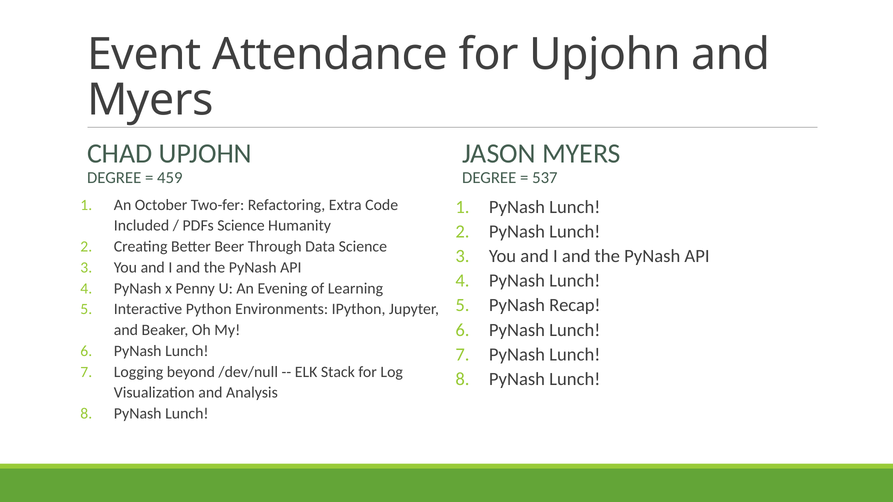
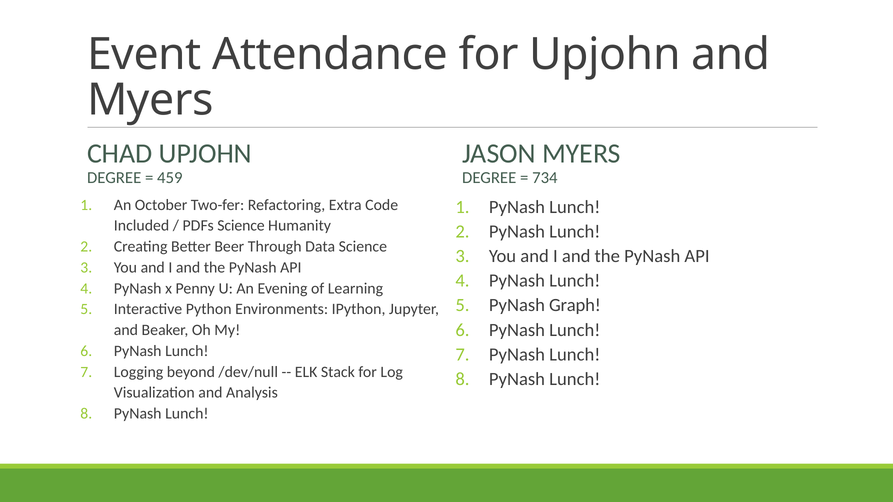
537: 537 -> 734 (545, 178)
Recap: Recap -> Graph (575, 305)
